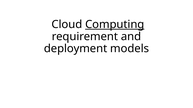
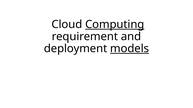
models underline: none -> present (130, 49)
